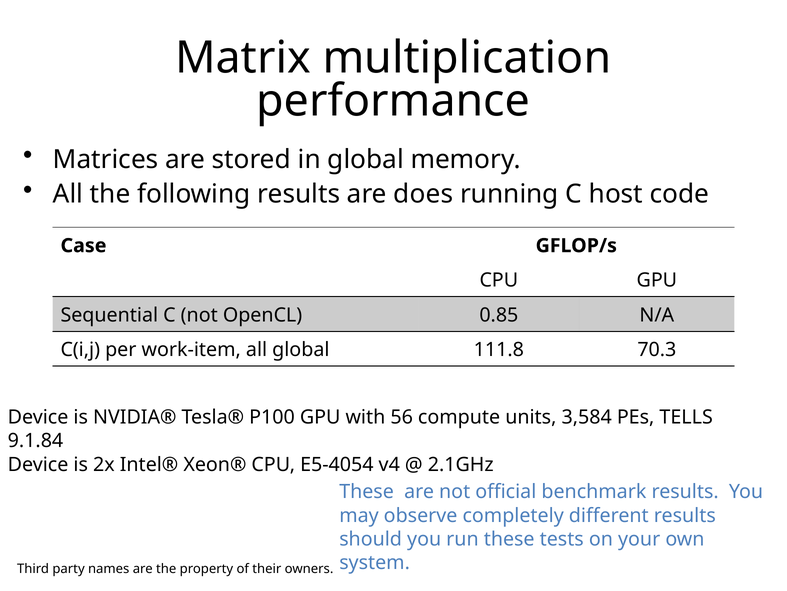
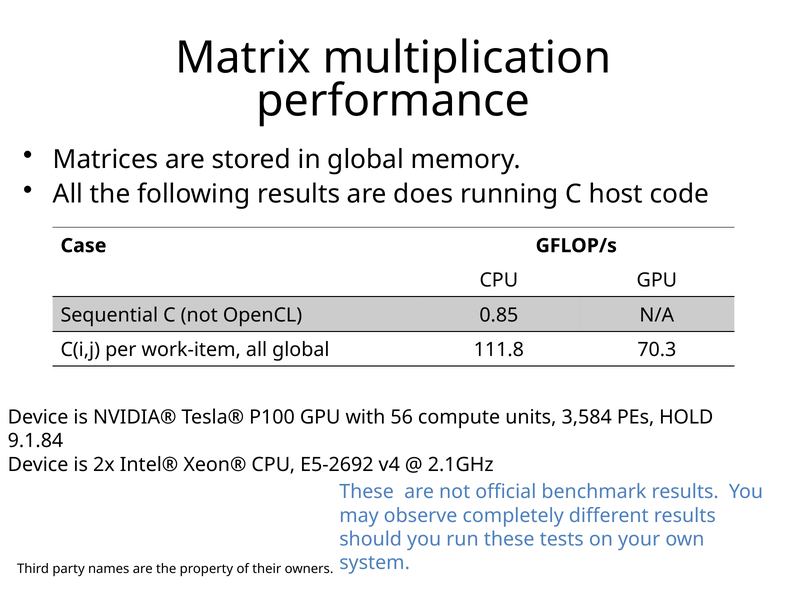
TELLS: TELLS -> HOLD (686, 417)
E5-4054: E5-4054 -> E5-2692 (337, 464)
